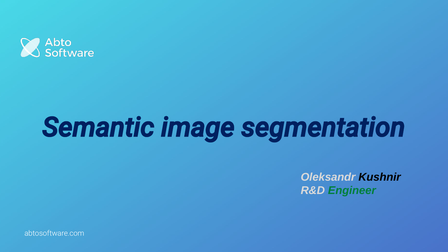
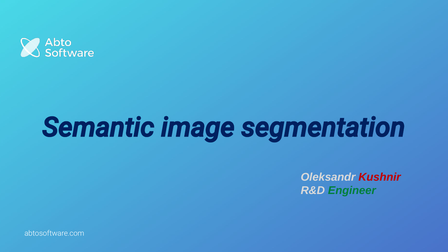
Kushnir colour: black -> red (380, 177)
